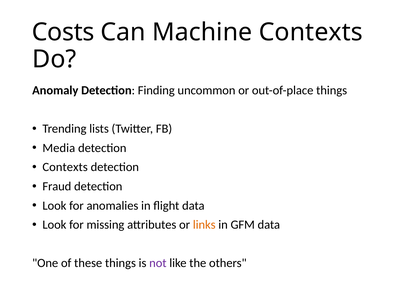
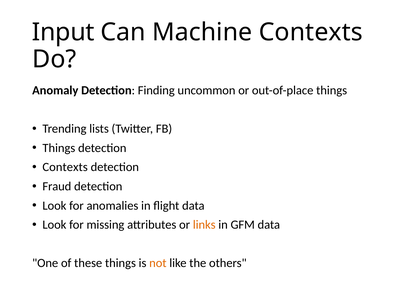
Costs: Costs -> Input (63, 32)
Media: Media -> Things (59, 148)
not colour: purple -> orange (158, 263)
